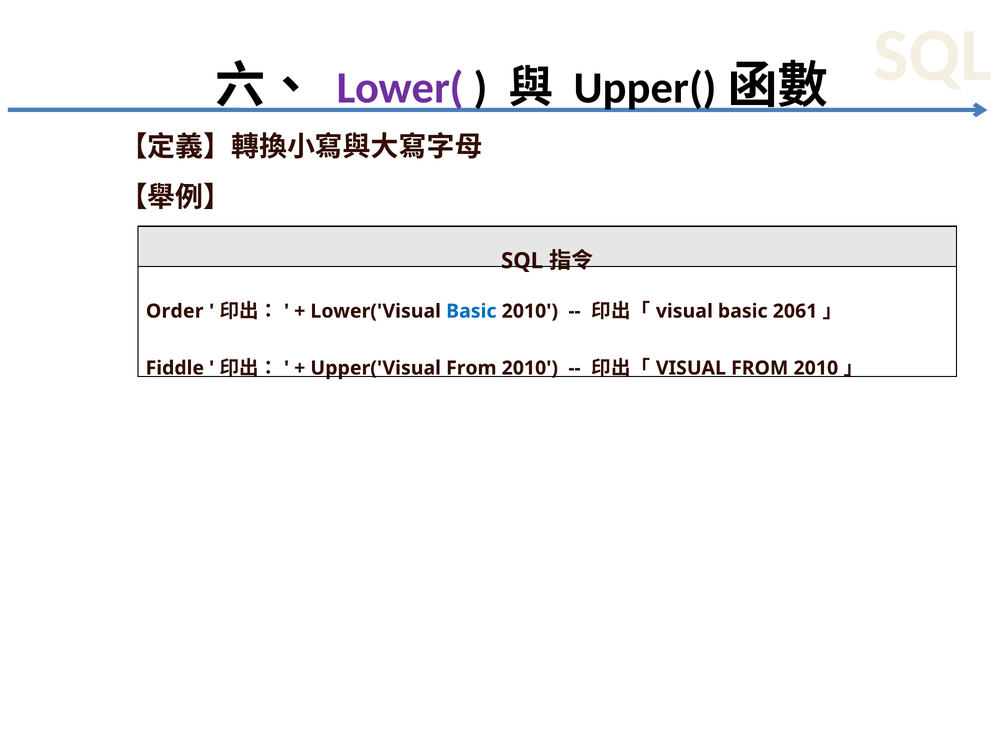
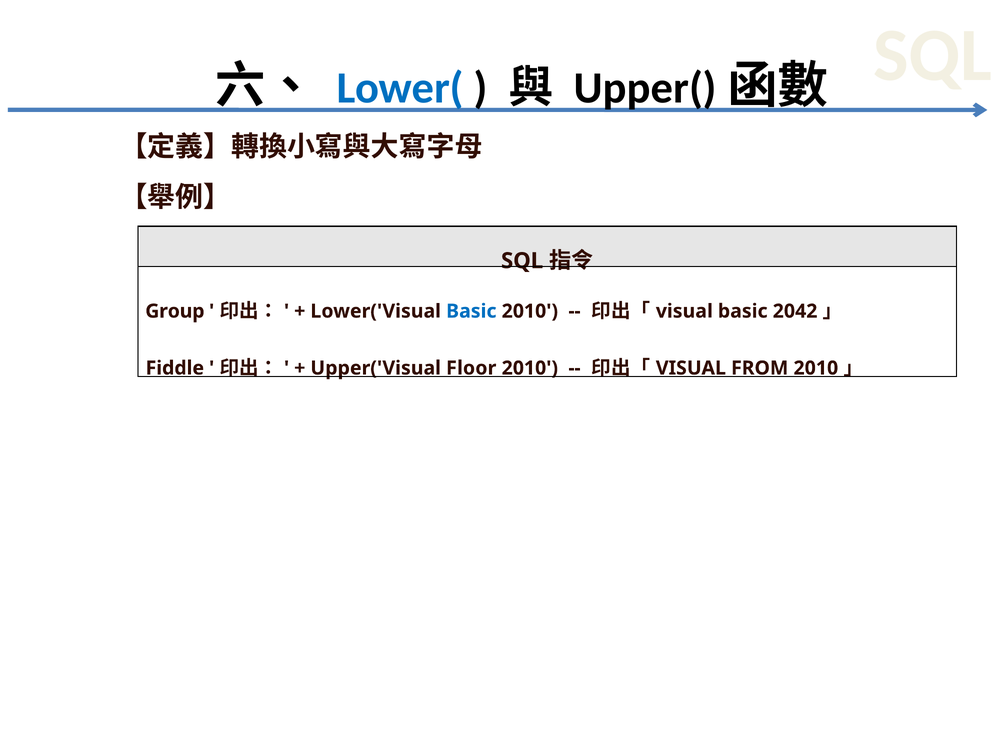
Lower( colour: purple -> blue (400, 88)
Order: Order -> Group (175, 311)
2061: 2061 -> 2042 (795, 311)
Upper('Visual From: From -> Floor (471, 368)
